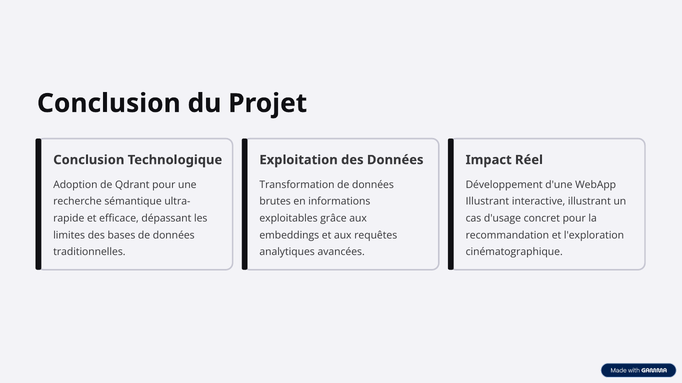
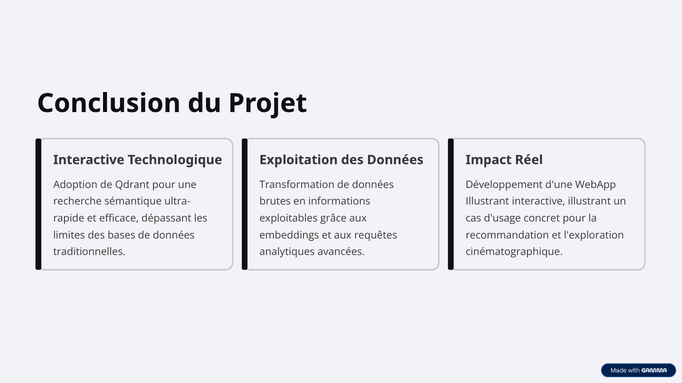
Conclusion: Conclusion -> Interactive (89, 160)
